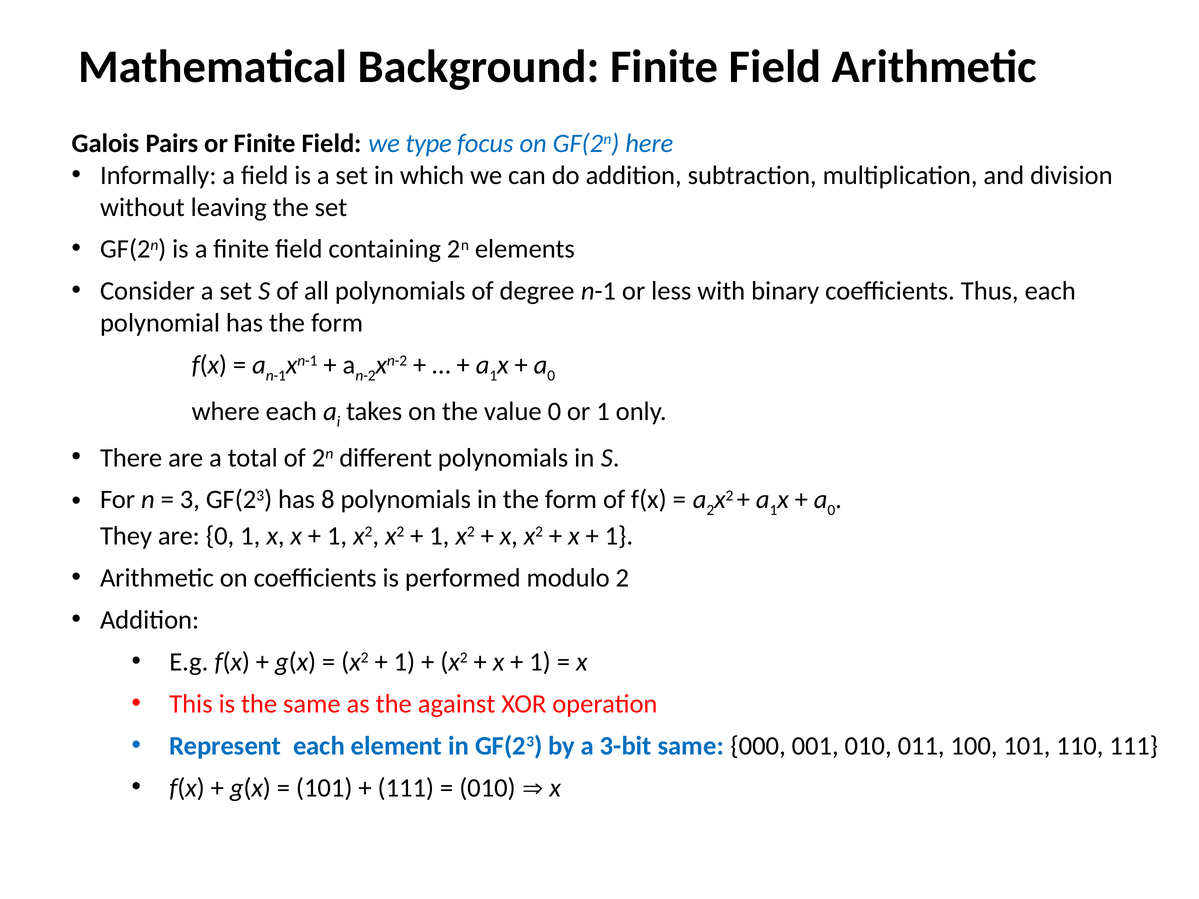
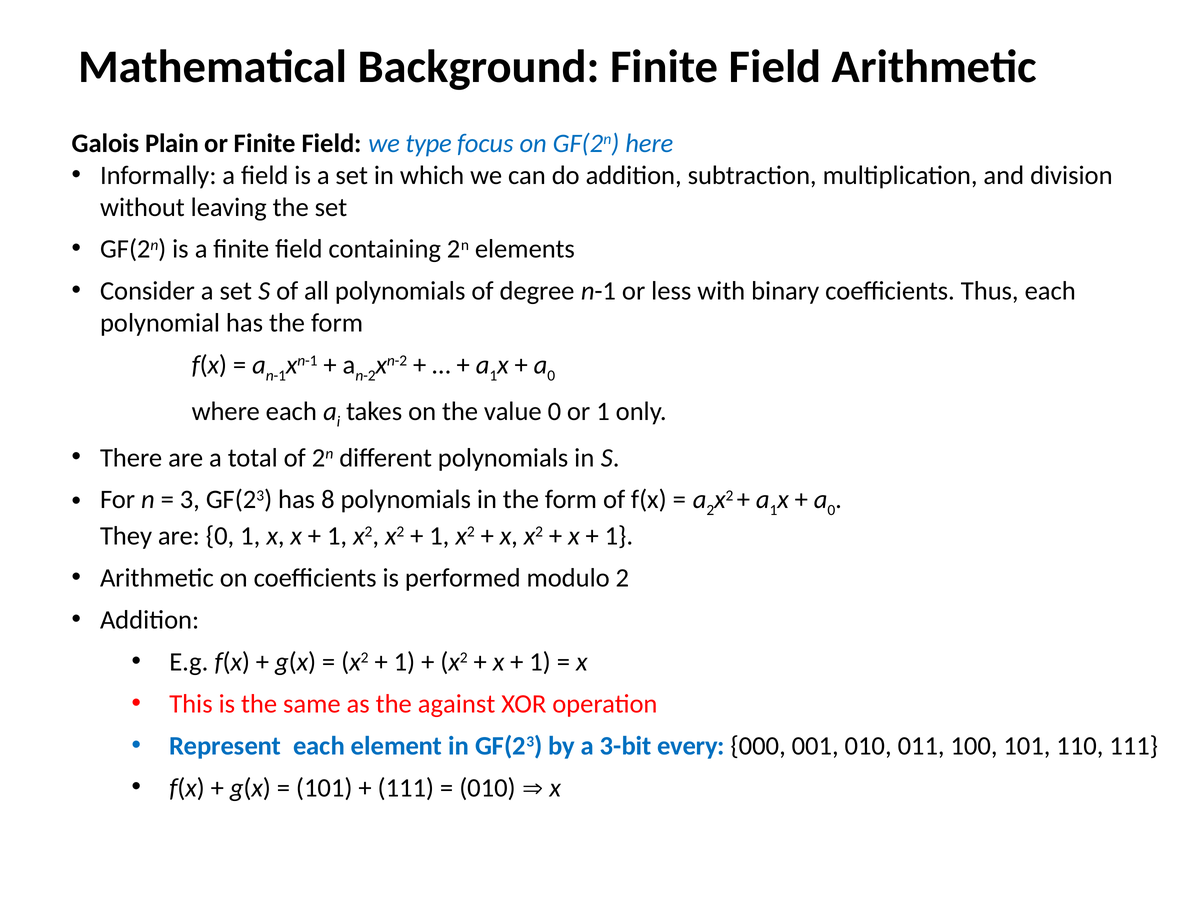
Pairs: Pairs -> Plain (172, 143)
3-bit same: same -> every (691, 746)
